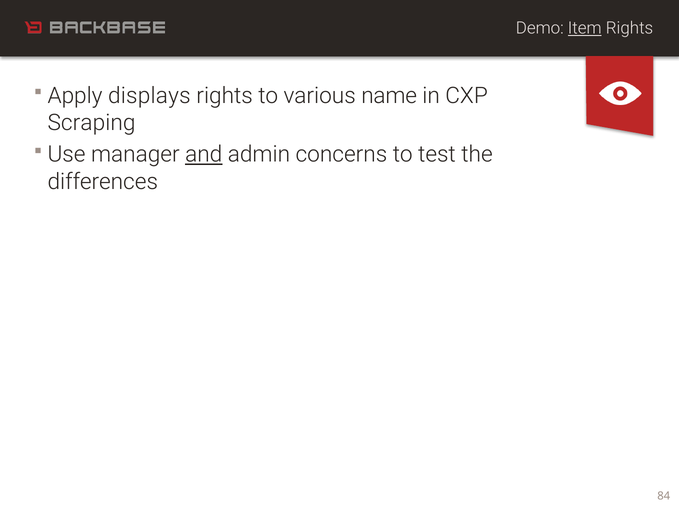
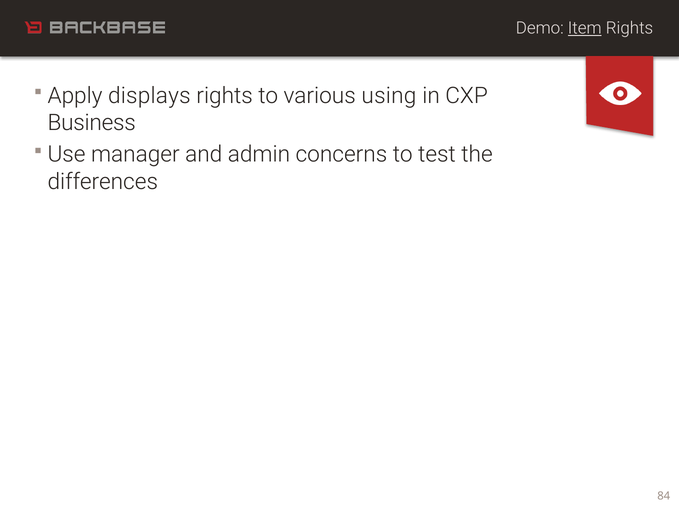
name: name -> using (389, 96)
Scraping: Scraping -> Business (92, 123)
and underline: present -> none (204, 154)
